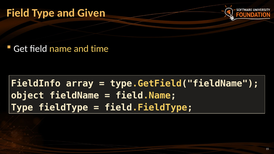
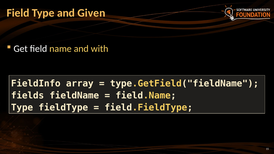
time: time -> with (100, 49)
object: object -> fields (28, 96)
